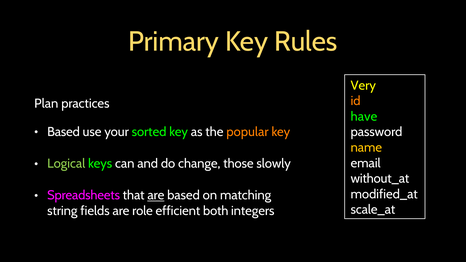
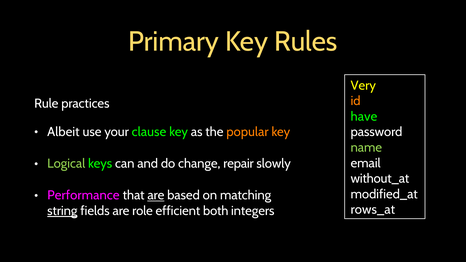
Plan: Plan -> Rule (46, 104)
Based: Based -> Albeit (63, 132)
sorted: sorted -> clause (149, 132)
name colour: yellow -> light green (366, 148)
those: those -> repair (238, 164)
Spreadsheets: Spreadsheets -> Performance (83, 195)
scale_at: scale_at -> rows_at (373, 210)
string underline: none -> present (62, 211)
